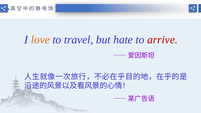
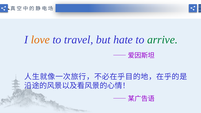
arrive colour: red -> green (162, 40)
